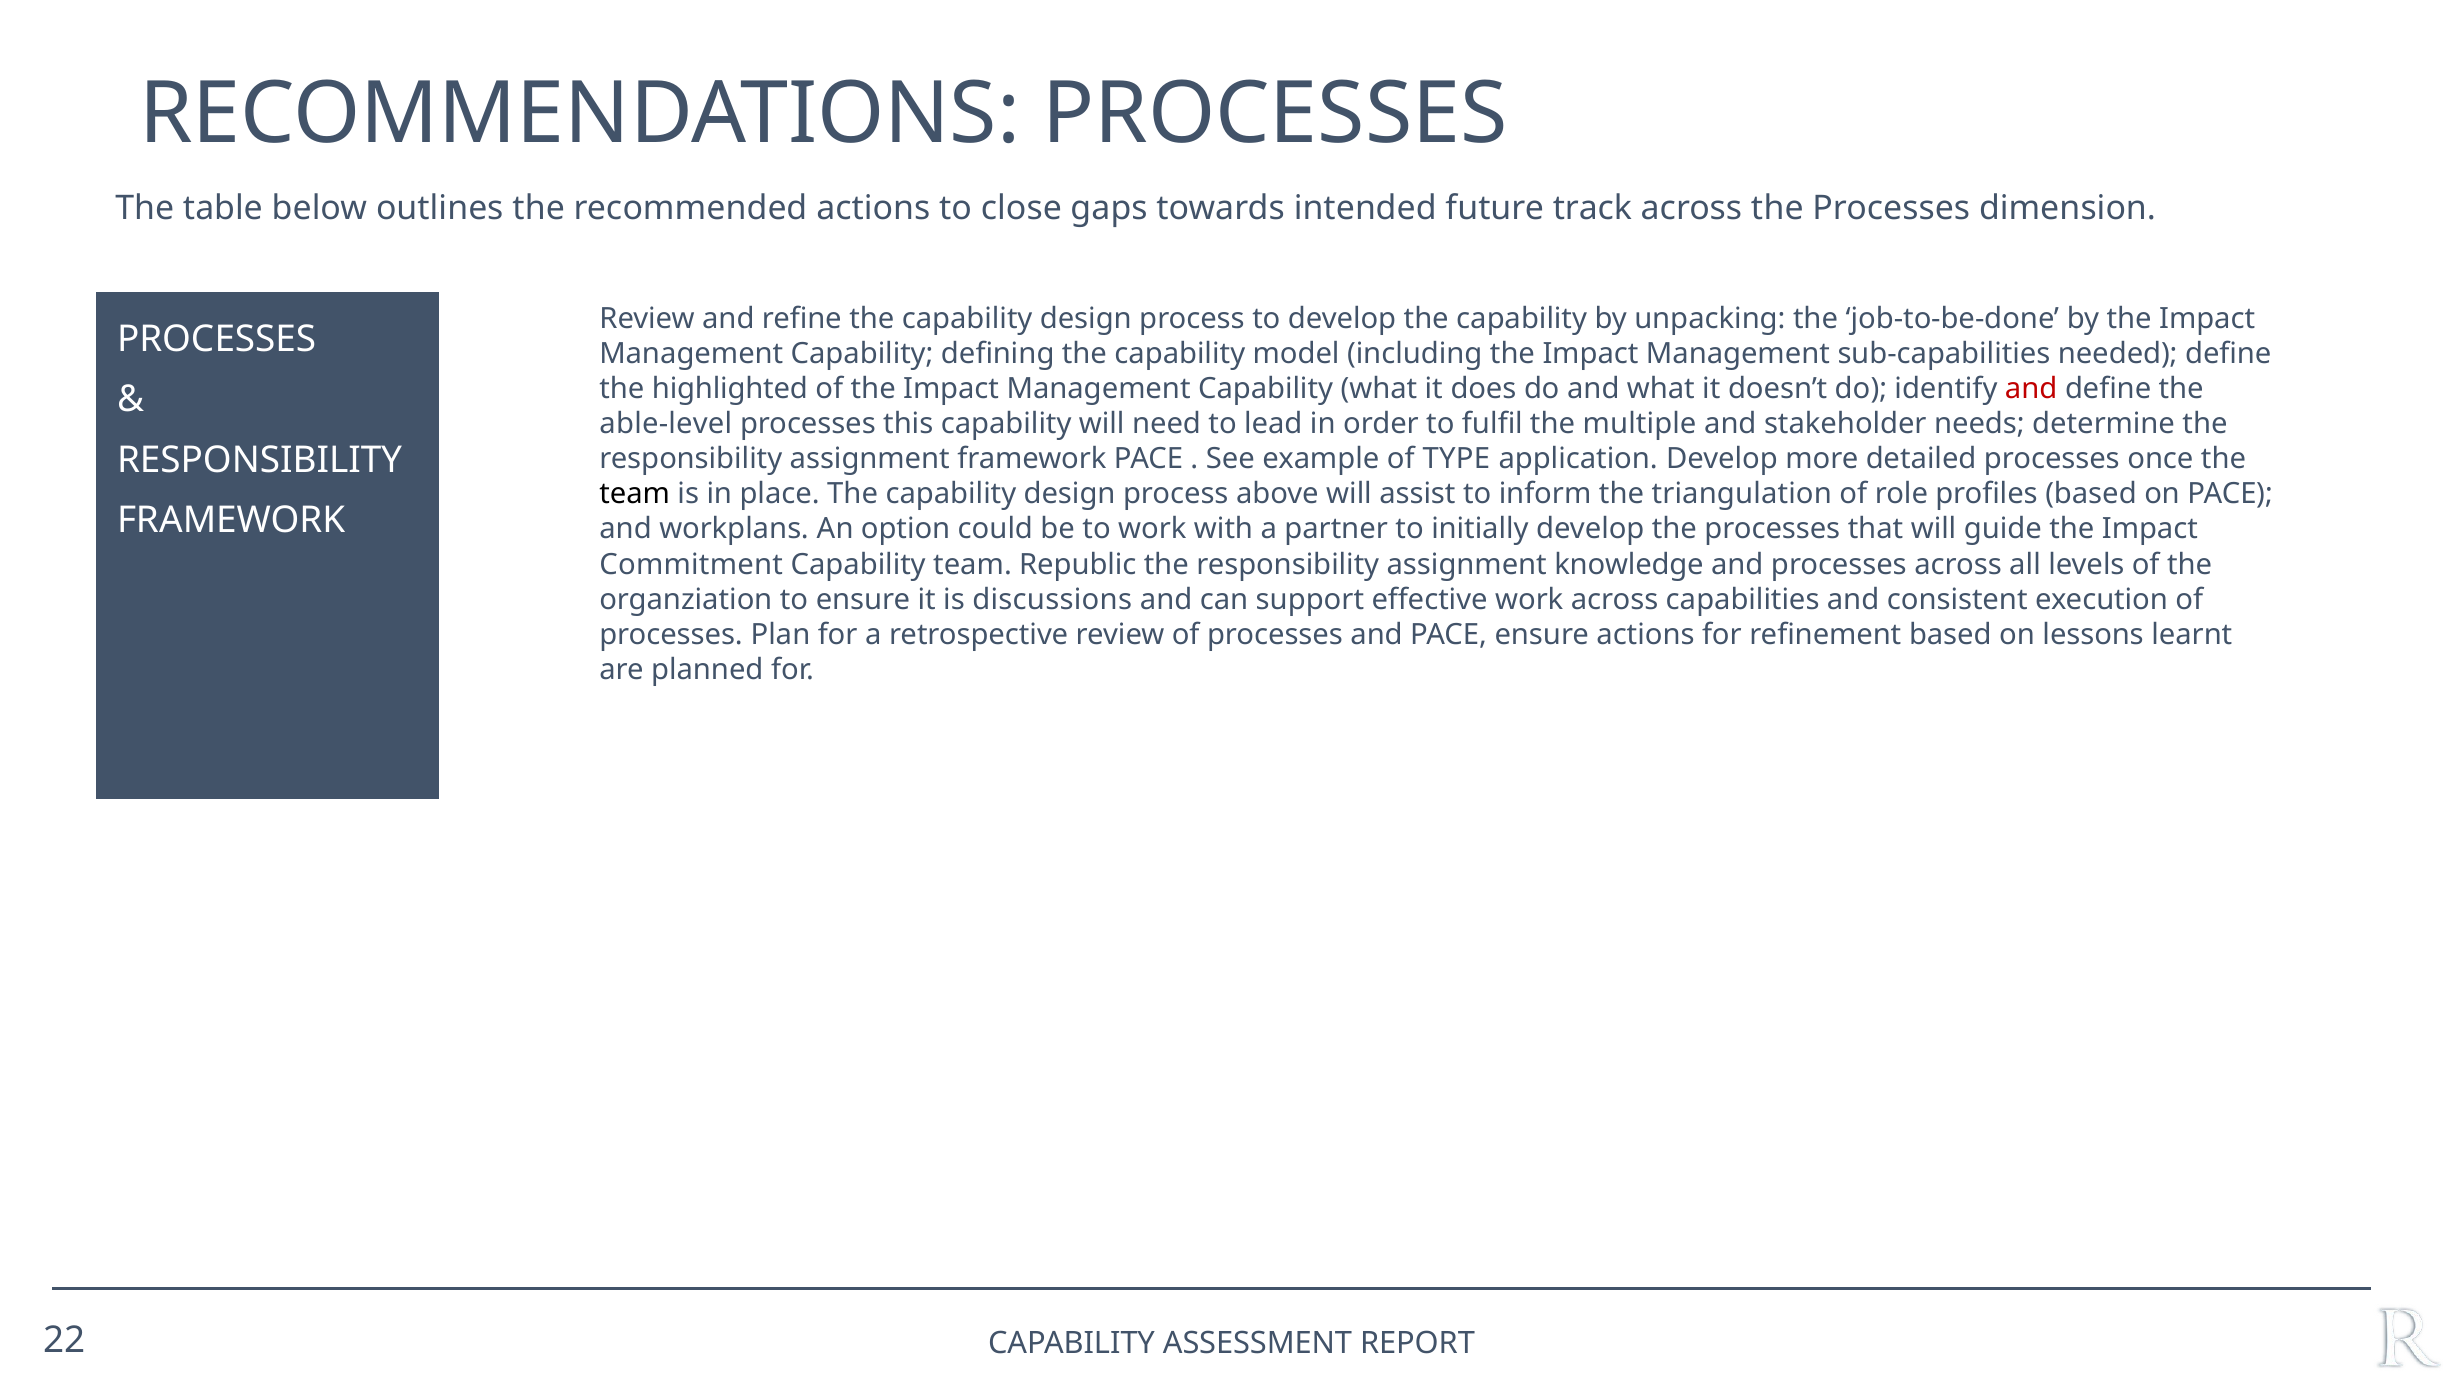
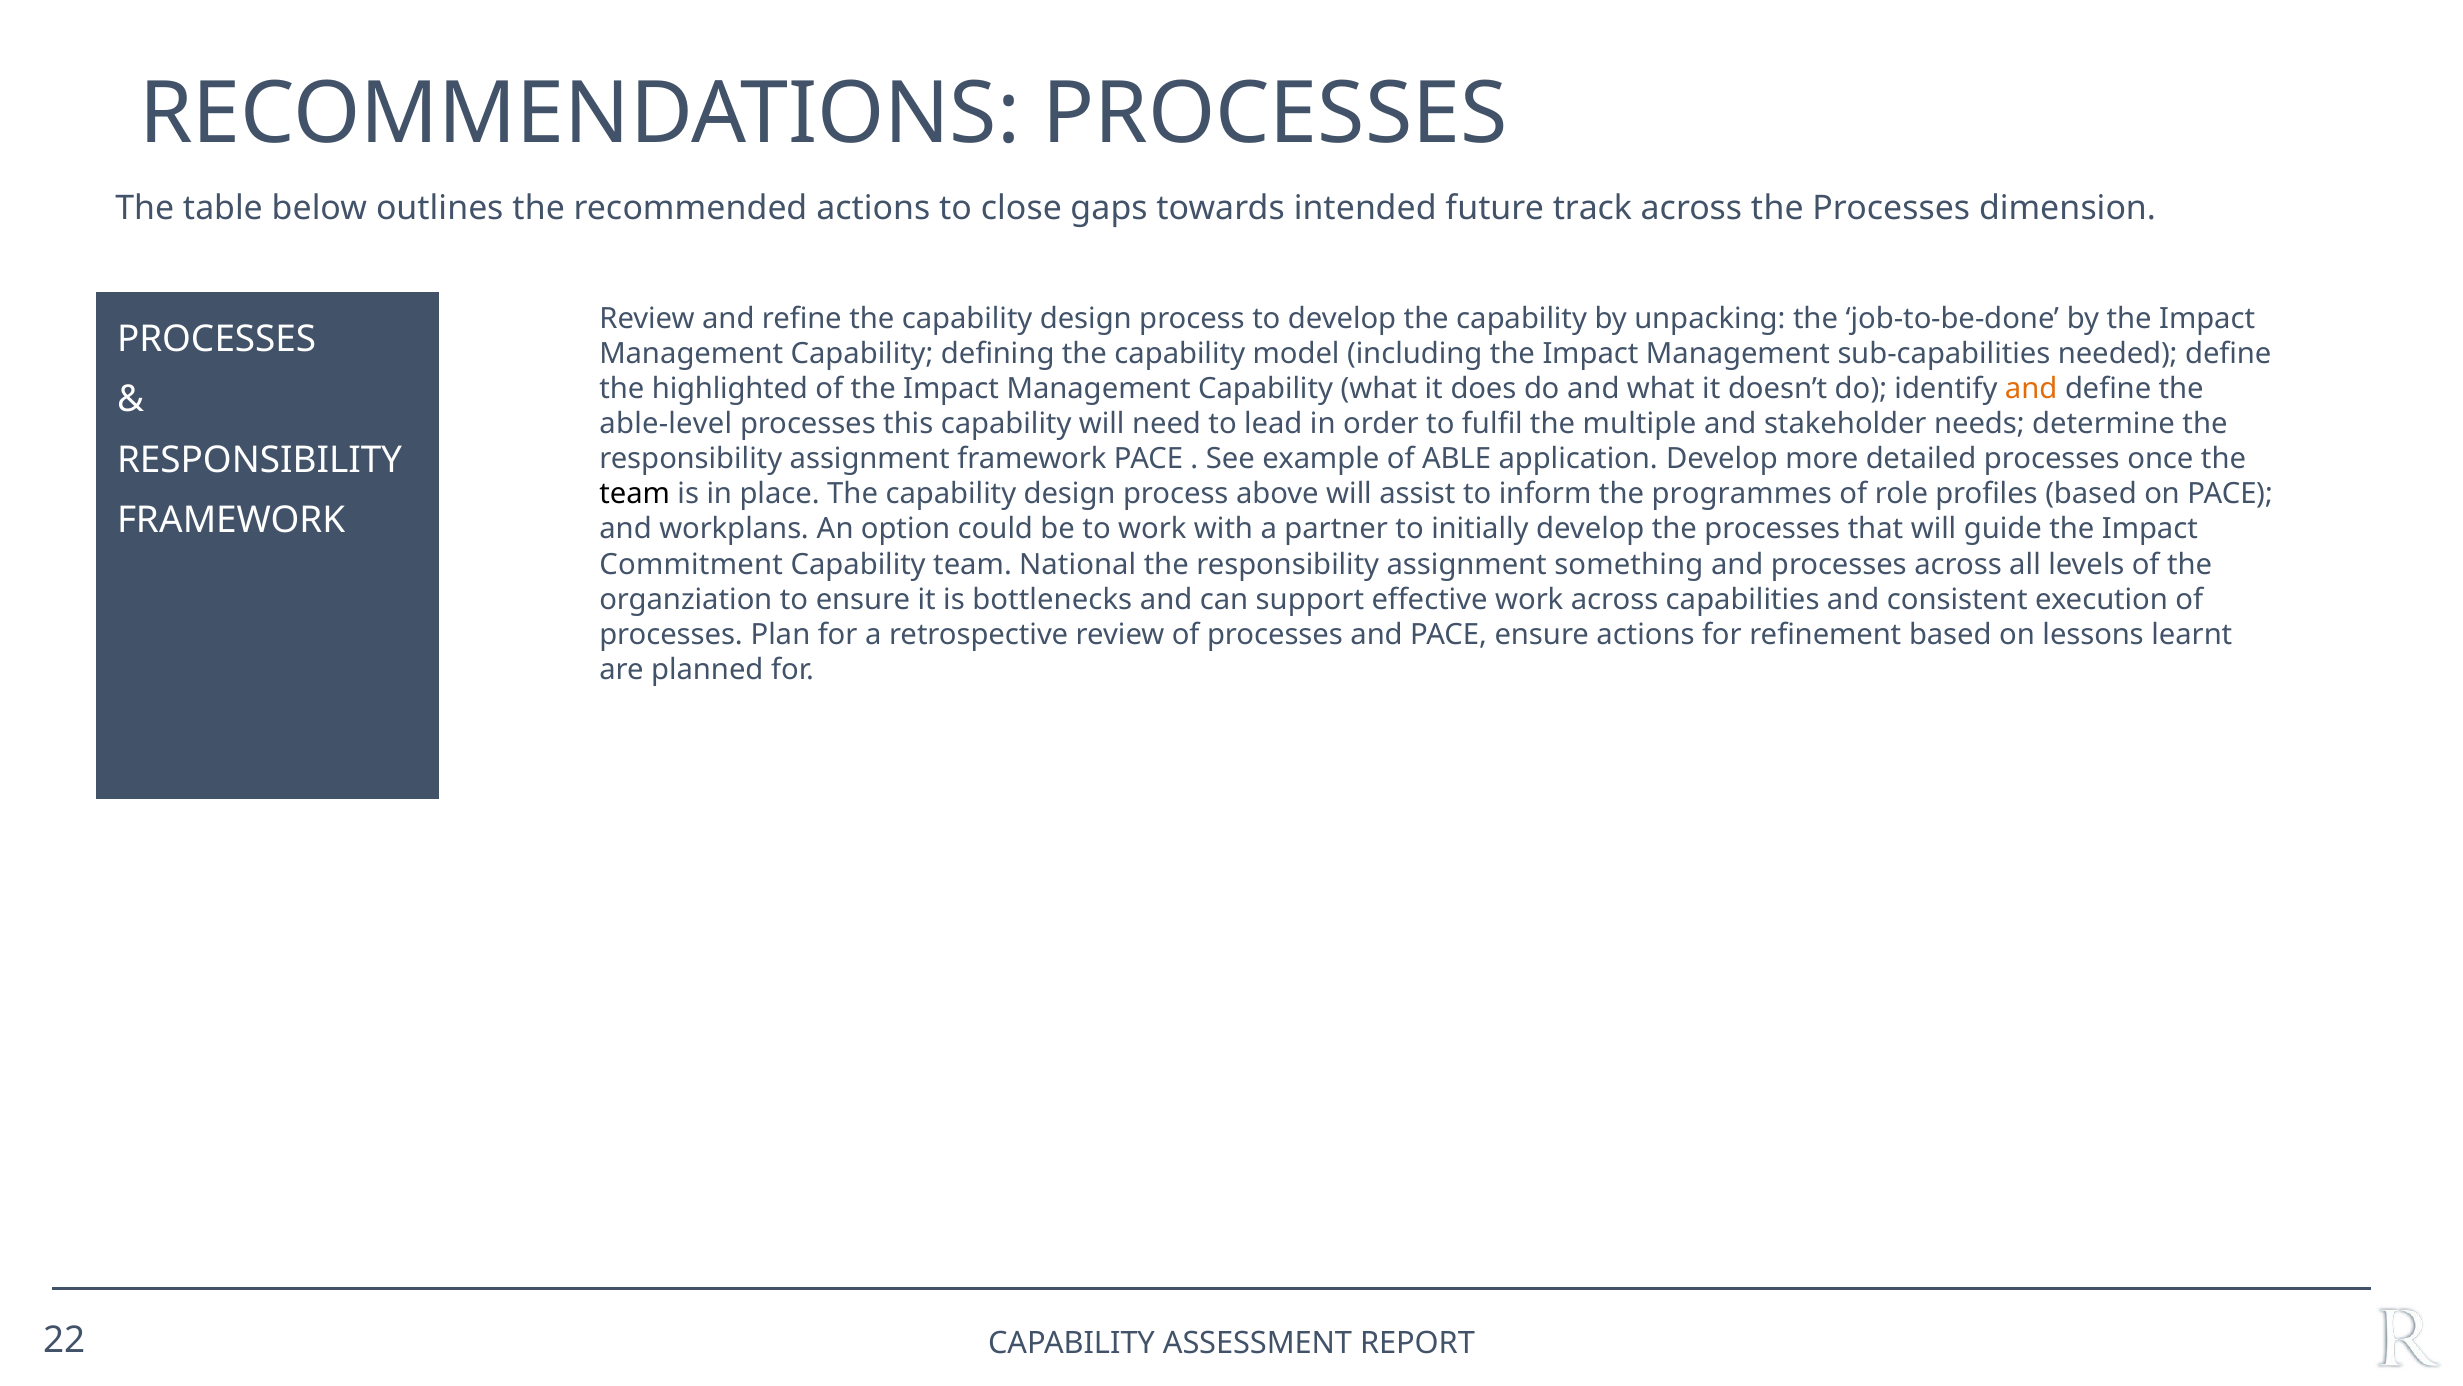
and colour: red -> orange (2031, 389)
TYPE: TYPE -> ABLE (1457, 459)
triangulation: triangulation -> programmes (1742, 494)
Republic: Republic -> National (1078, 564)
knowledge: knowledge -> something (1629, 564)
discussions: discussions -> bottlenecks (1052, 599)
